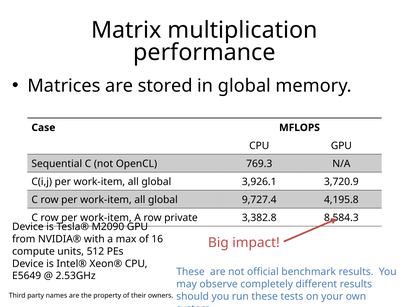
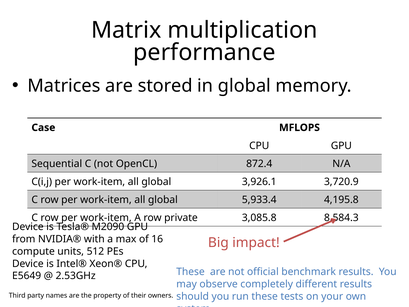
769.3: 769.3 -> 872.4 (259, 164)
9,727.4: 9,727.4 -> 5,933.4 (259, 200)
3,382.8: 3,382.8 -> 3,085.8 (259, 218)
